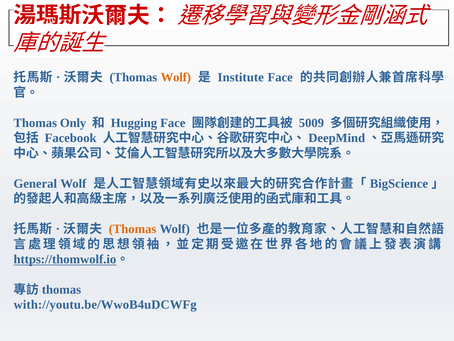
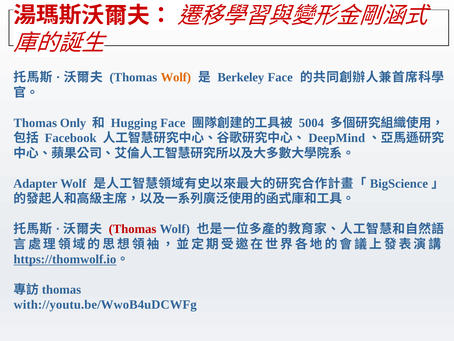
Institute: Institute -> Berkeley (241, 77)
5009: 5009 -> 5004 (311, 123)
General: General -> Adapter (35, 183)
Thomas colour: orange -> red (133, 229)
